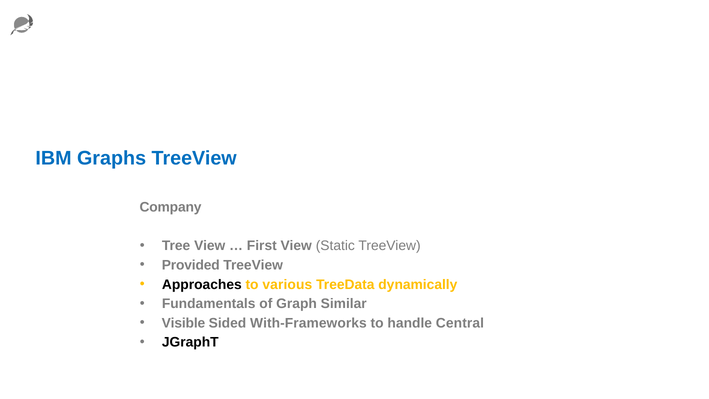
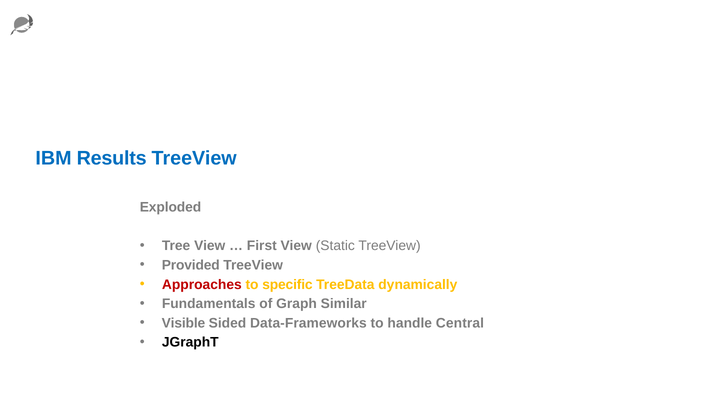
Graphs: Graphs -> Results (112, 158)
Company: Company -> Exploded (170, 207)
Approaches colour: black -> red (202, 284)
various: various -> specific (287, 284)
With-Frameworks: With-Frameworks -> Data-Frameworks (308, 323)
